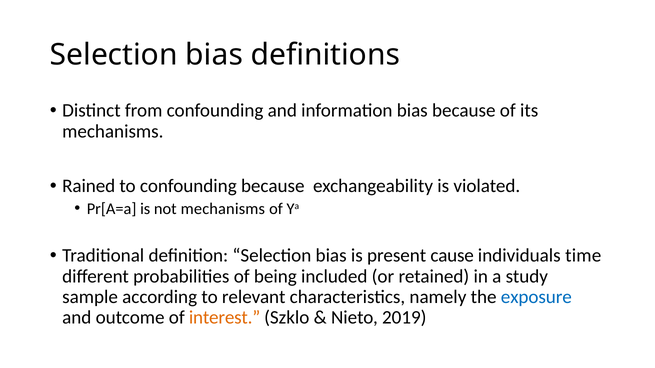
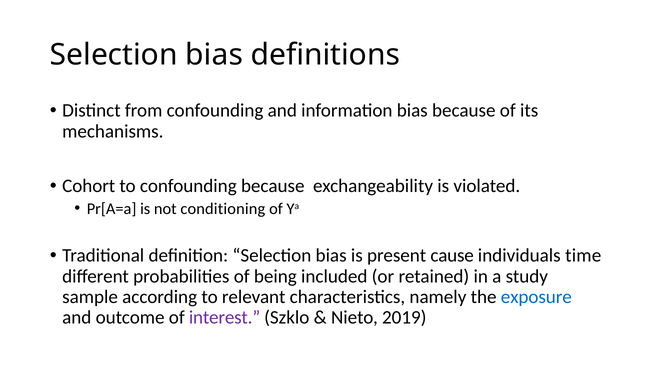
Rained: Rained -> Cohort (89, 186)
not mechanisms: mechanisms -> conditioning (223, 209)
interest colour: orange -> purple (225, 318)
